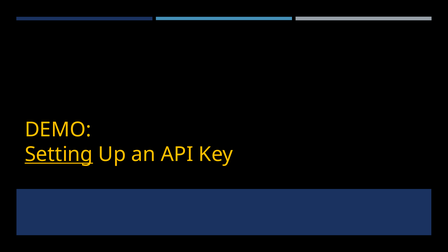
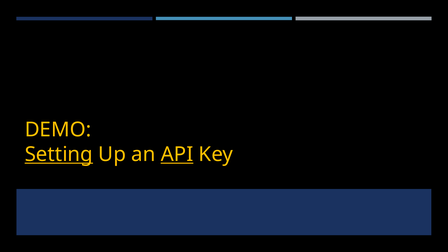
API underline: none -> present (177, 154)
